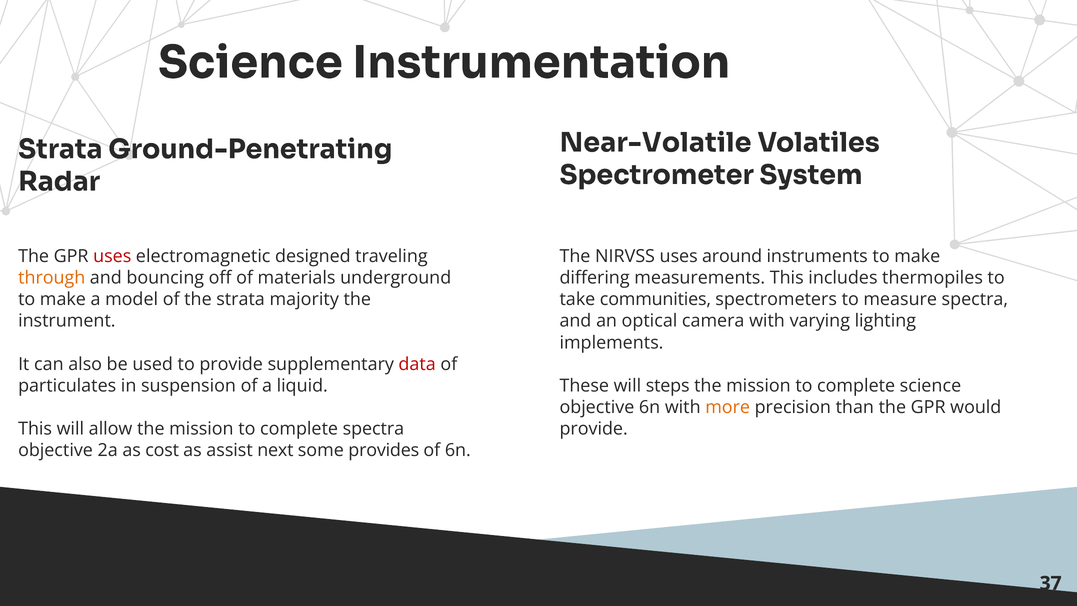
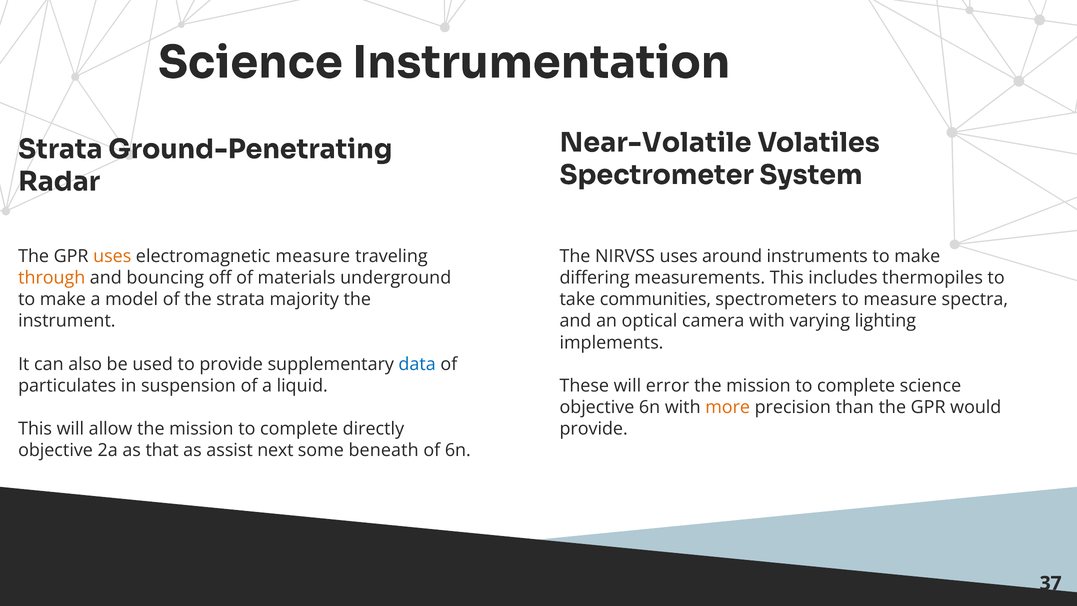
uses colour: red -> orange (112, 256)
electromagnetic designed: designed -> measure (313, 256)
data colour: red -> blue (417, 364)
steps: steps -> error (667, 386)
complete spectra: spectra -> directly (373, 429)
cost: cost -> that (162, 450)
provides: provides -> beneath (384, 450)
